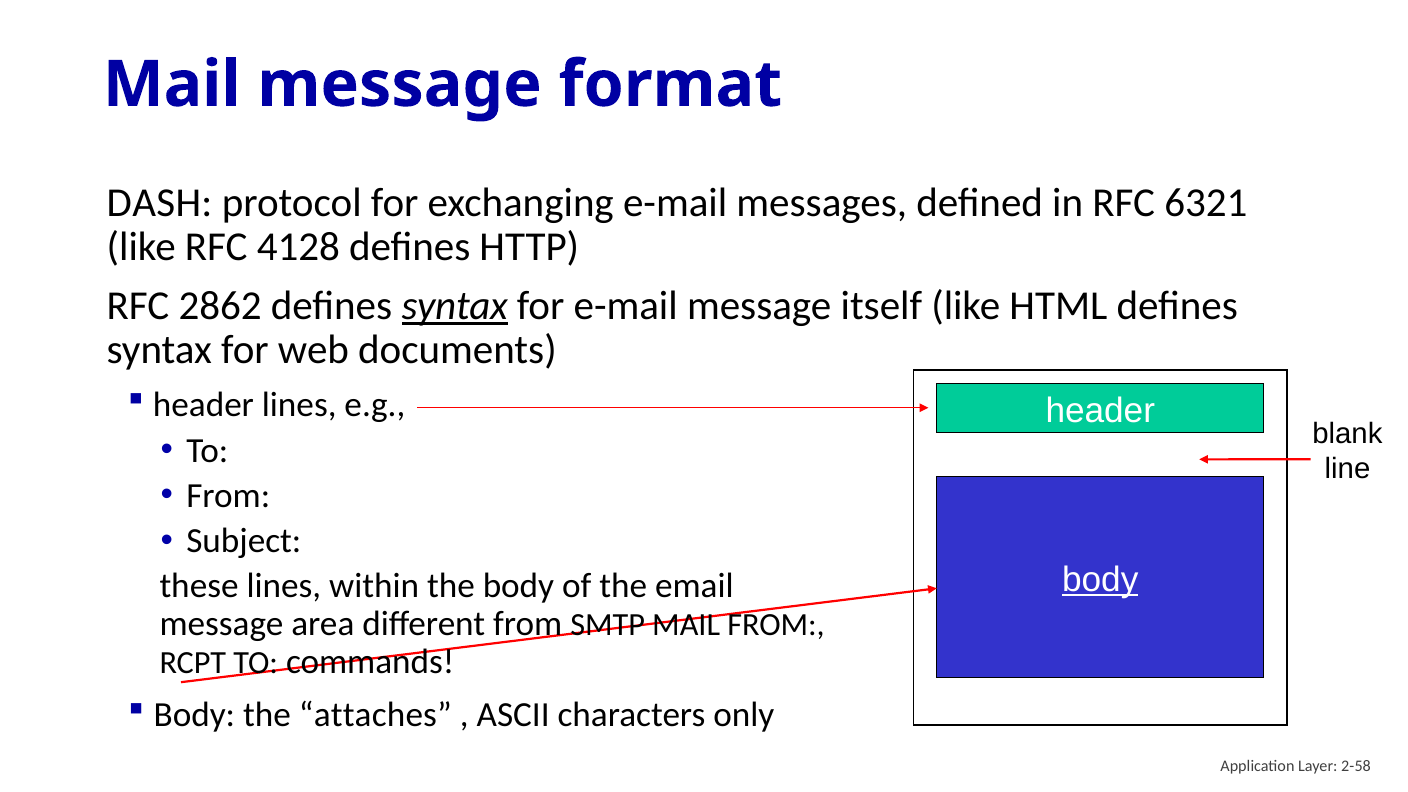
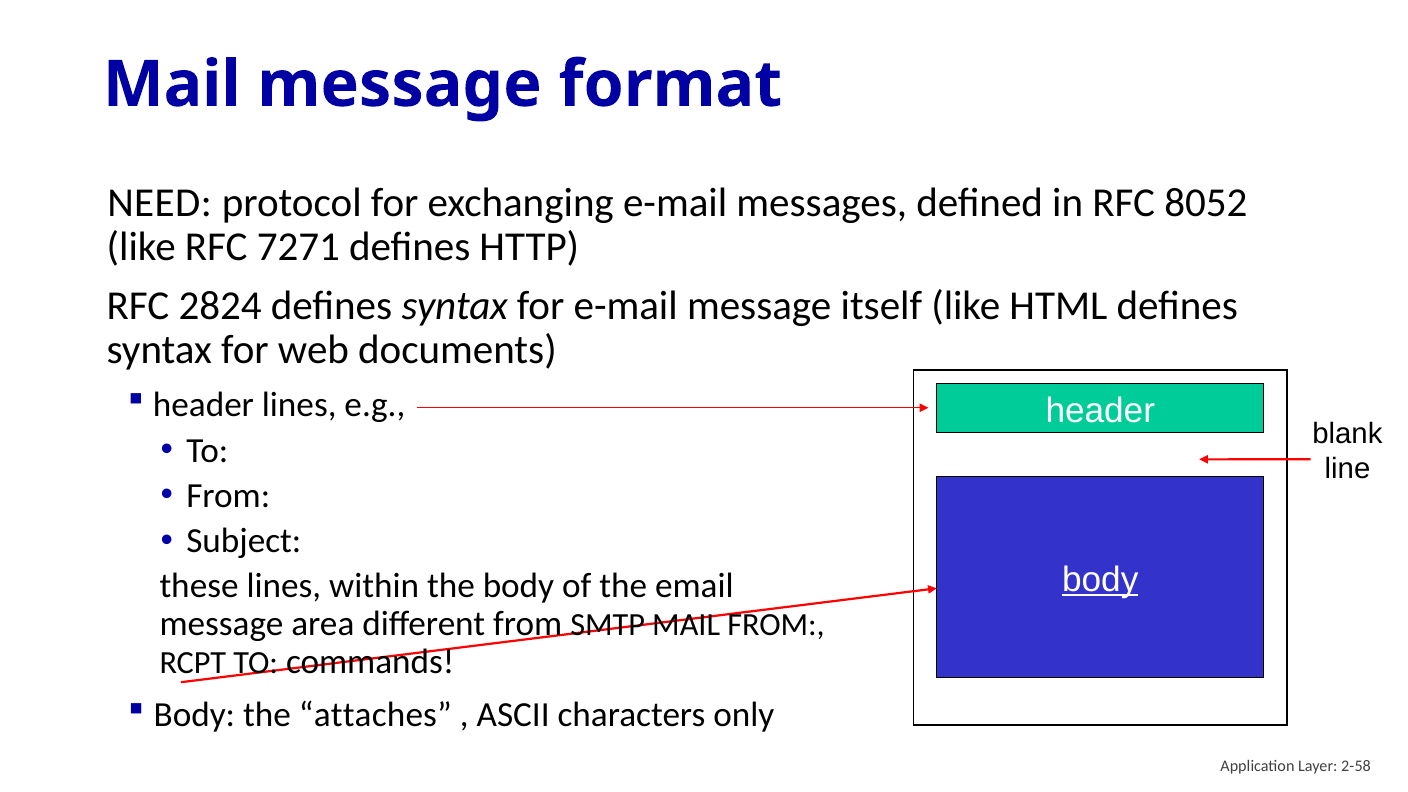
DASH: DASH -> NEED (160, 203)
6321: 6321 -> 8052 (1206, 203)
4128: 4128 -> 7271 (298, 247)
2862: 2862 -> 2824 (220, 306)
syntax underline: present -> none (455, 306)
